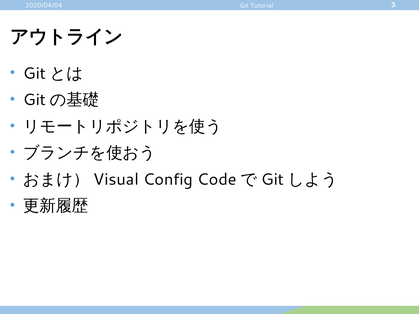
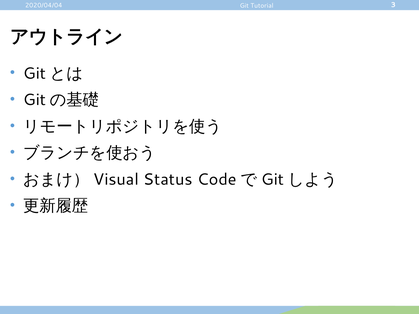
Config: Config -> Status (168, 180)
